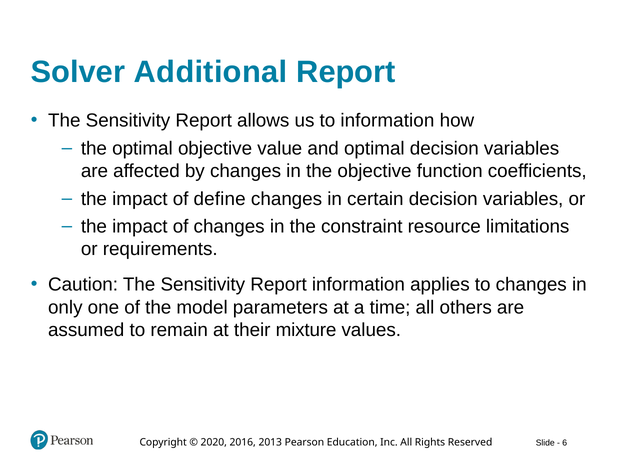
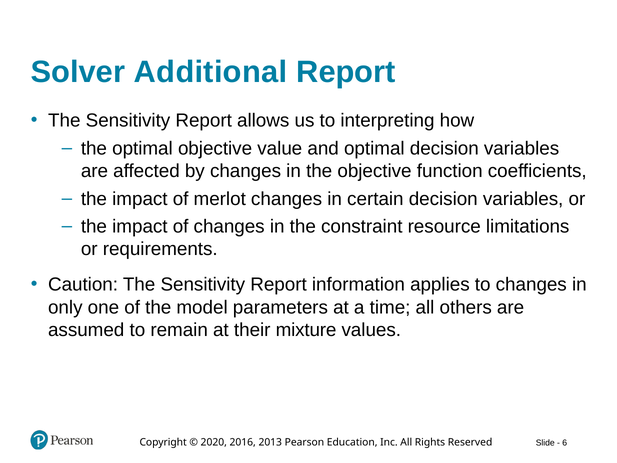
to information: information -> interpreting (387, 121)
define: define -> merlot (220, 199)
